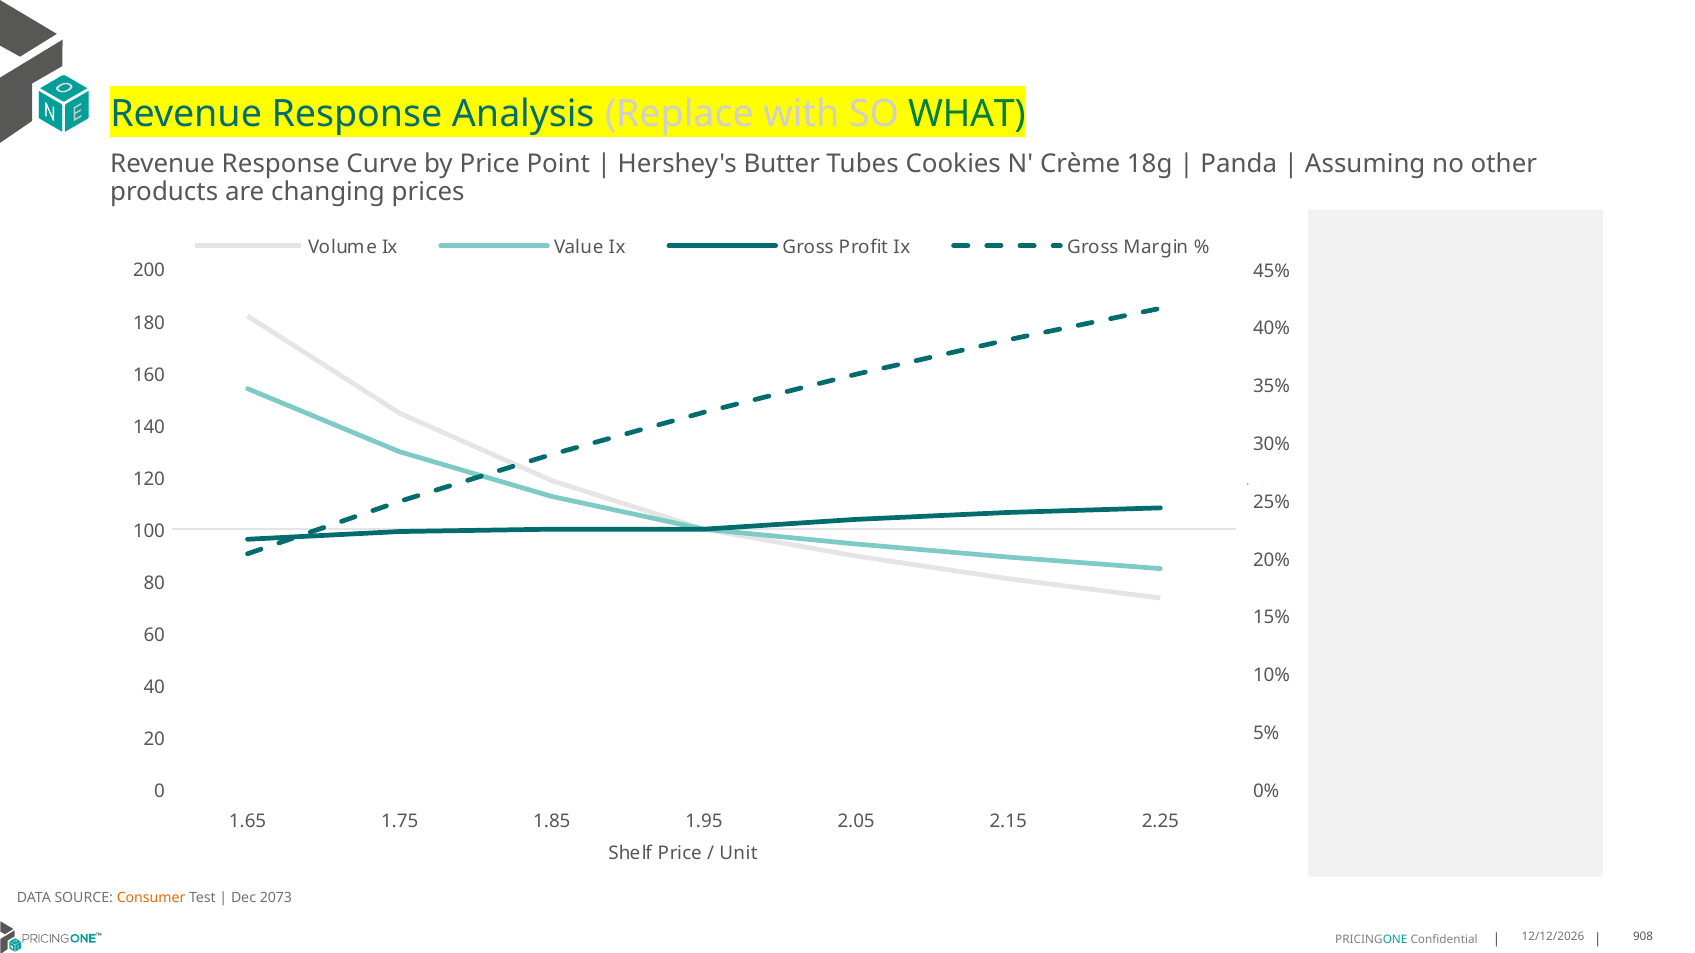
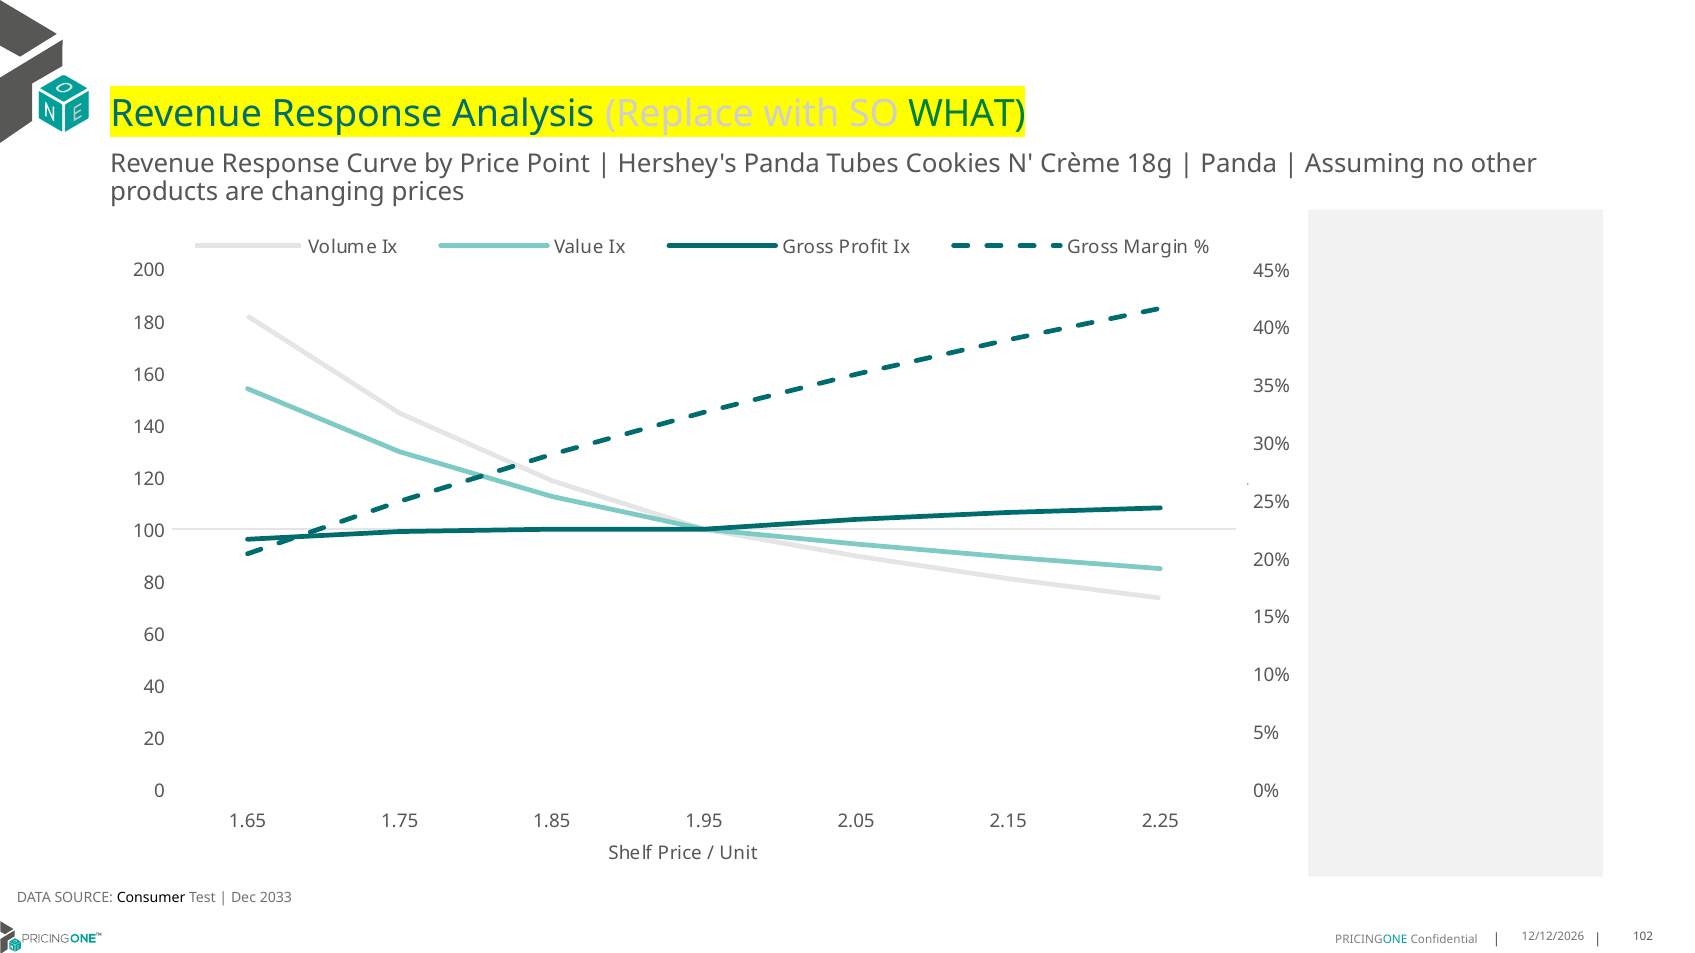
Hershey's Butter: Butter -> Panda (782, 164)
Consumer colour: orange -> black (151, 898)
2073: 2073 -> 2033 (276, 898)
908: 908 -> 102 (1643, 937)
